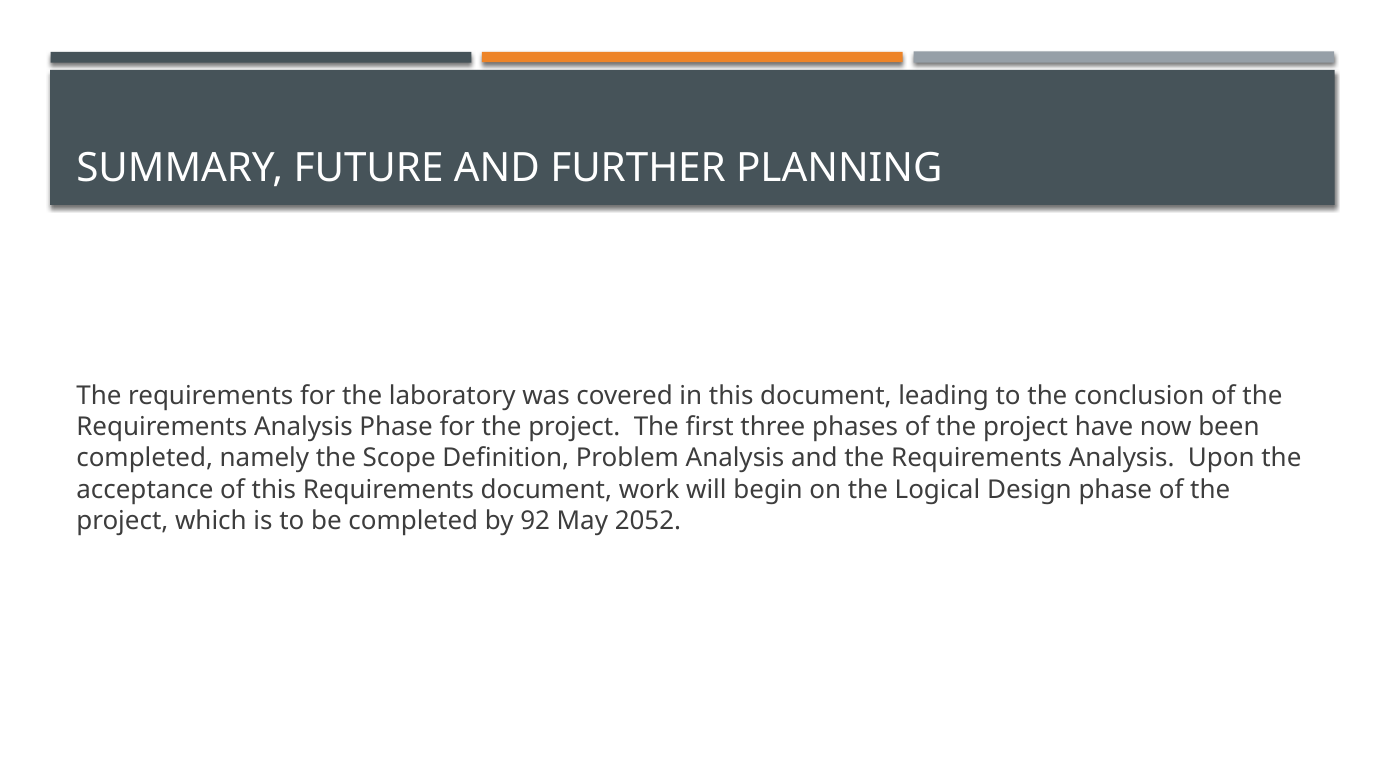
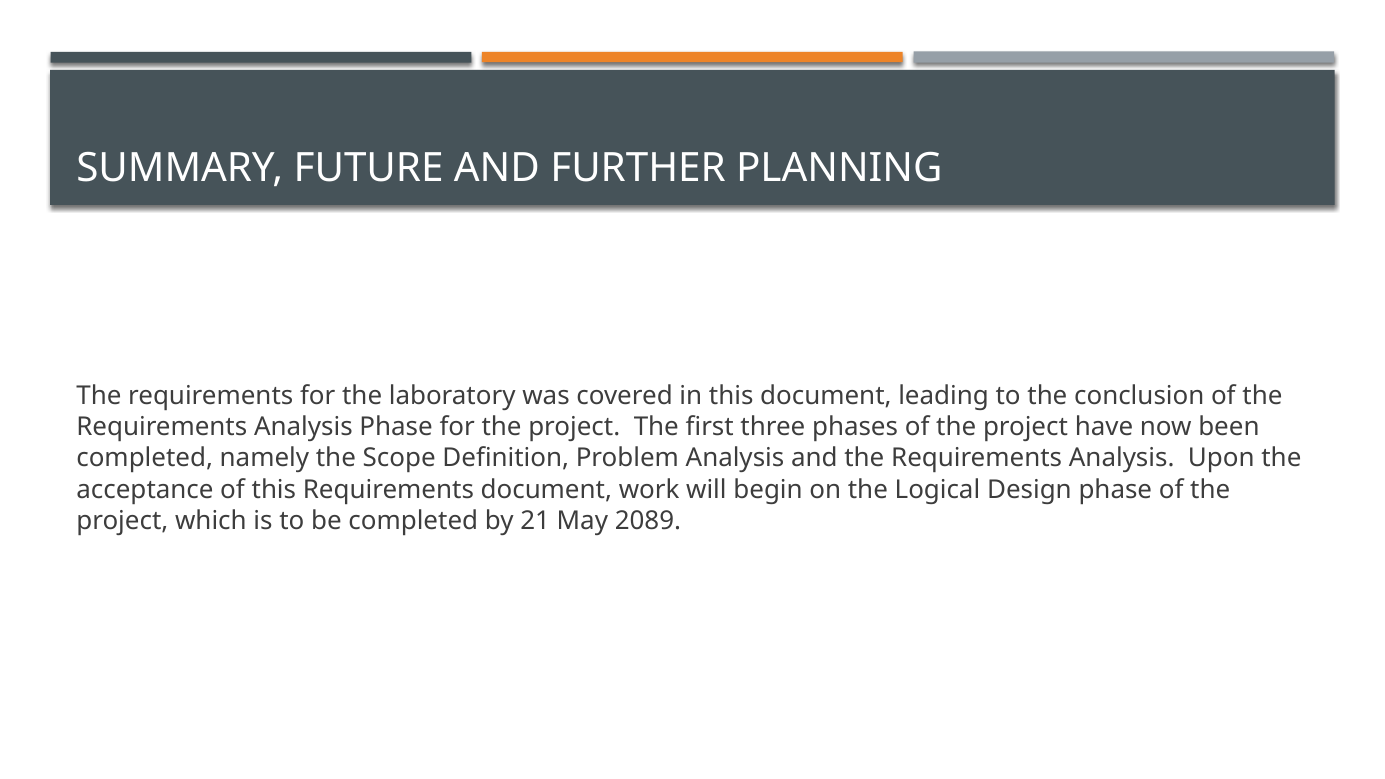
92: 92 -> 21 (535, 521)
2052: 2052 -> 2089 (648, 521)
